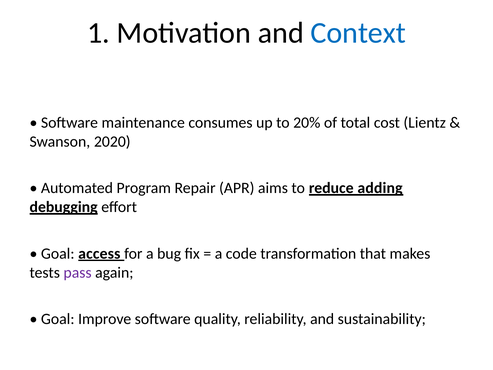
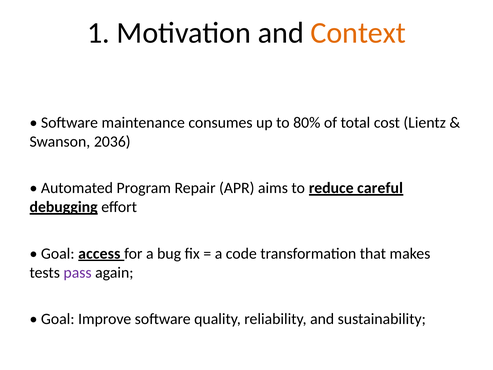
Context colour: blue -> orange (358, 33)
20%: 20% -> 80% (307, 123)
2020: 2020 -> 2036 (112, 141)
adding: adding -> careful (380, 188)
